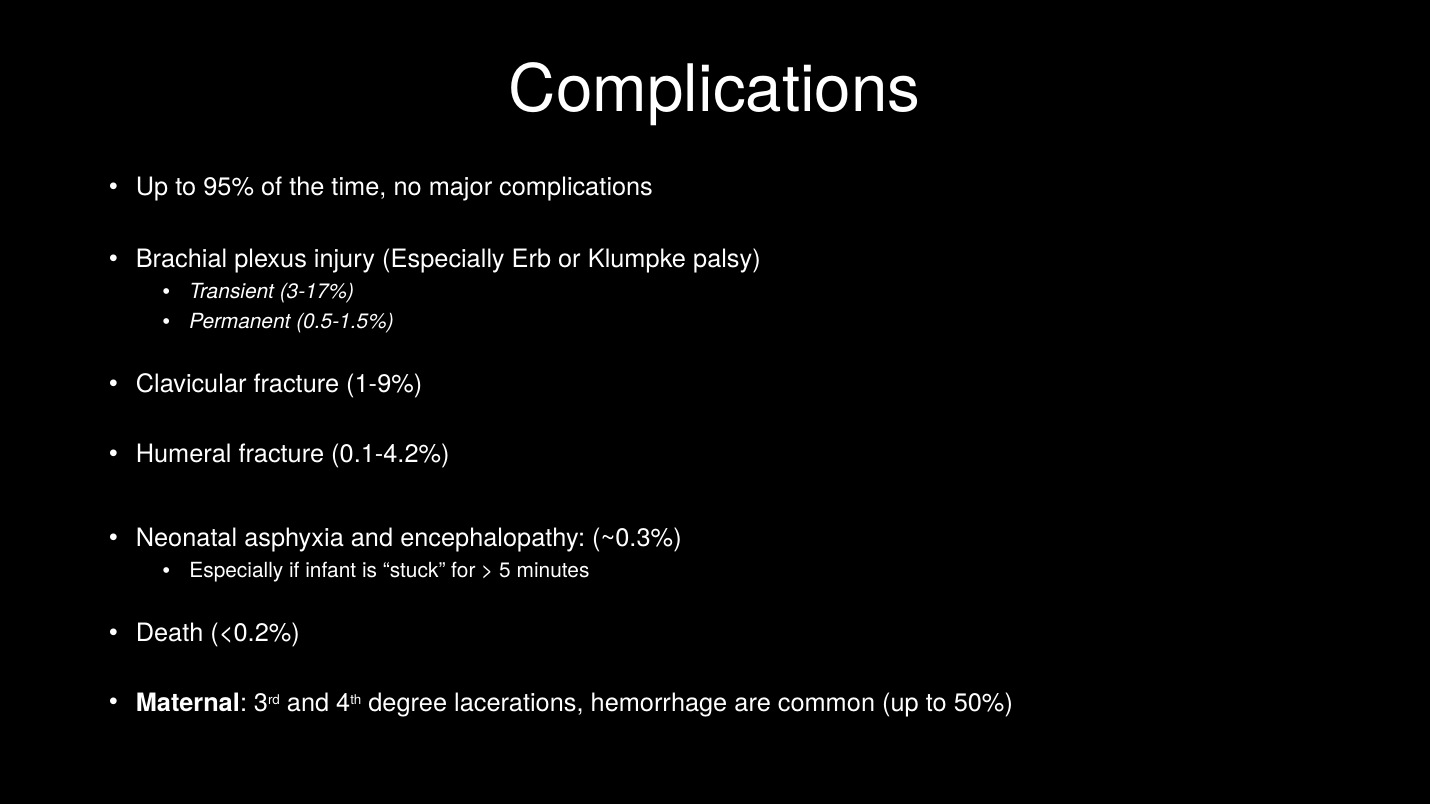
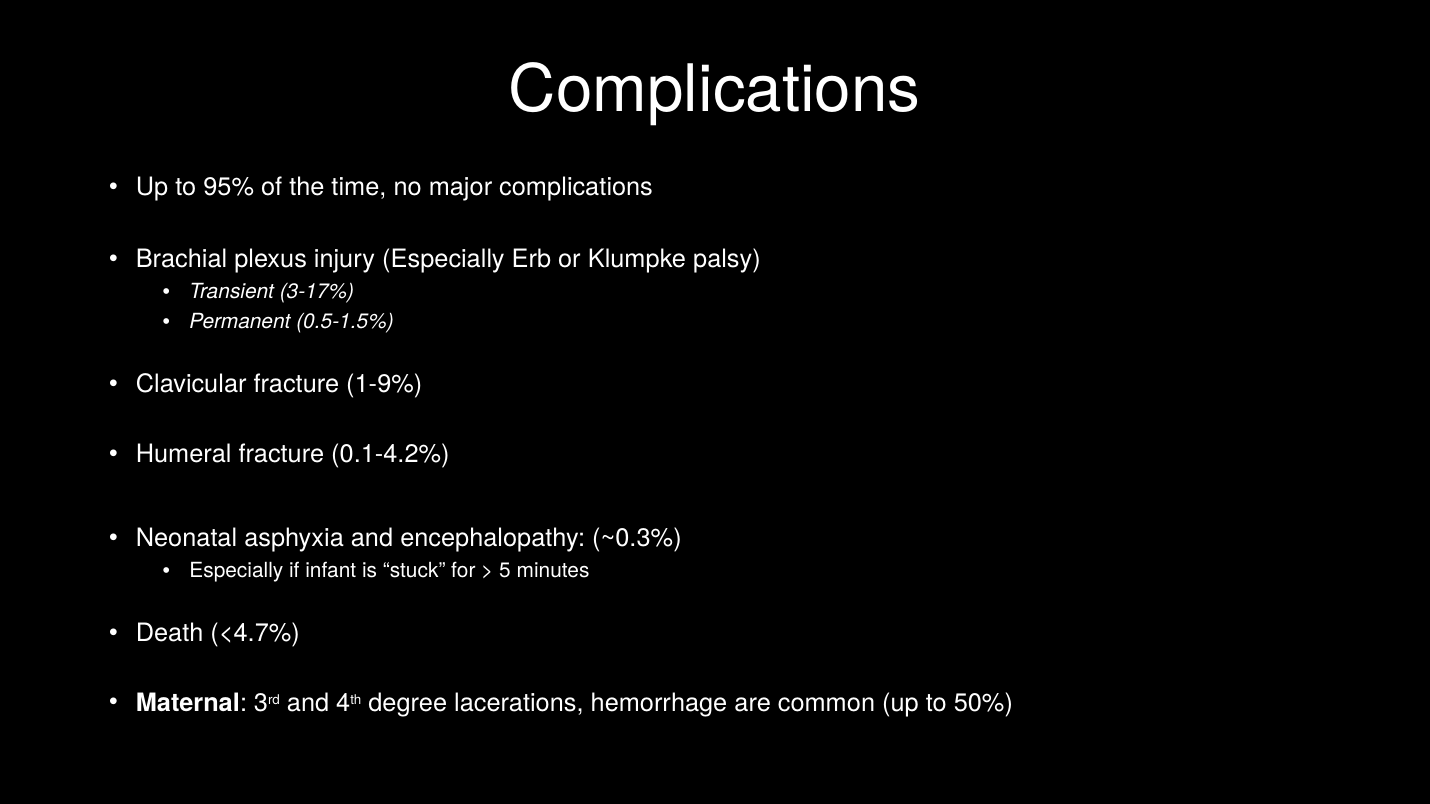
<0.2%: <0.2% -> <4.7% (255, 633)
